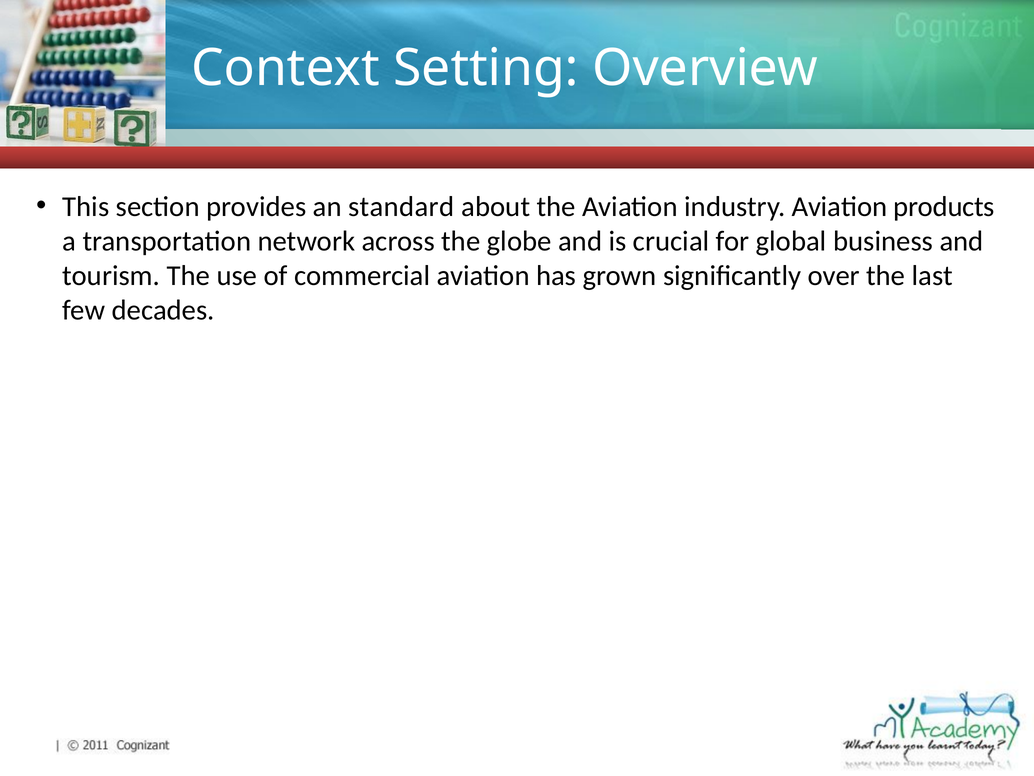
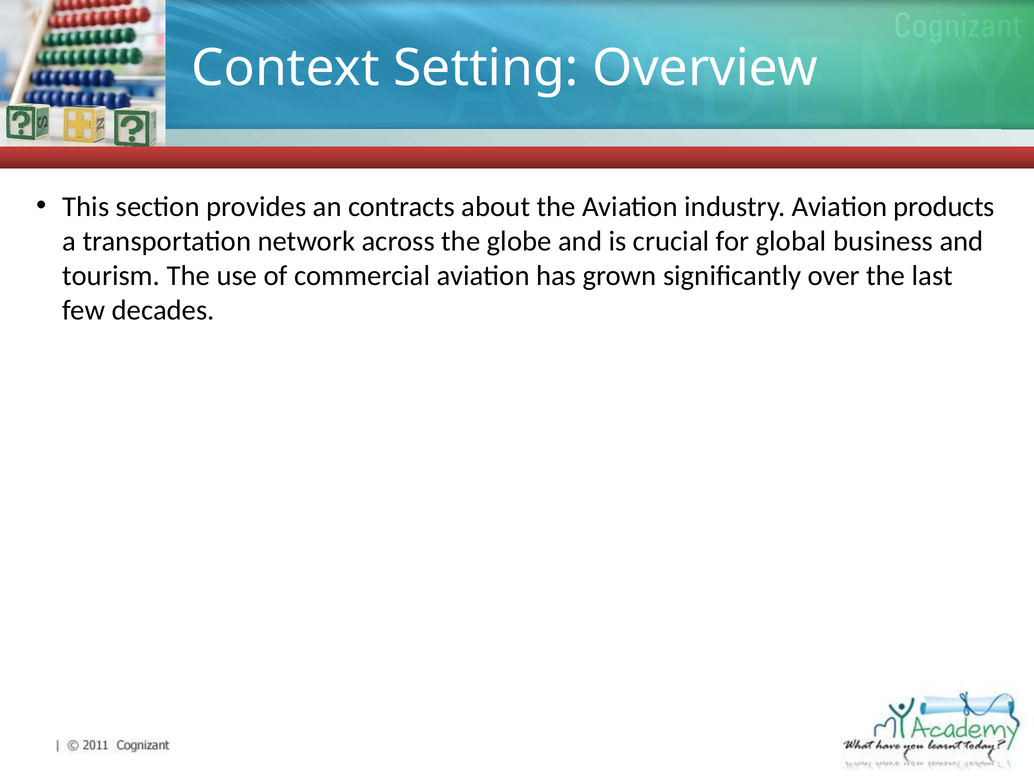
standard: standard -> contracts (402, 206)
